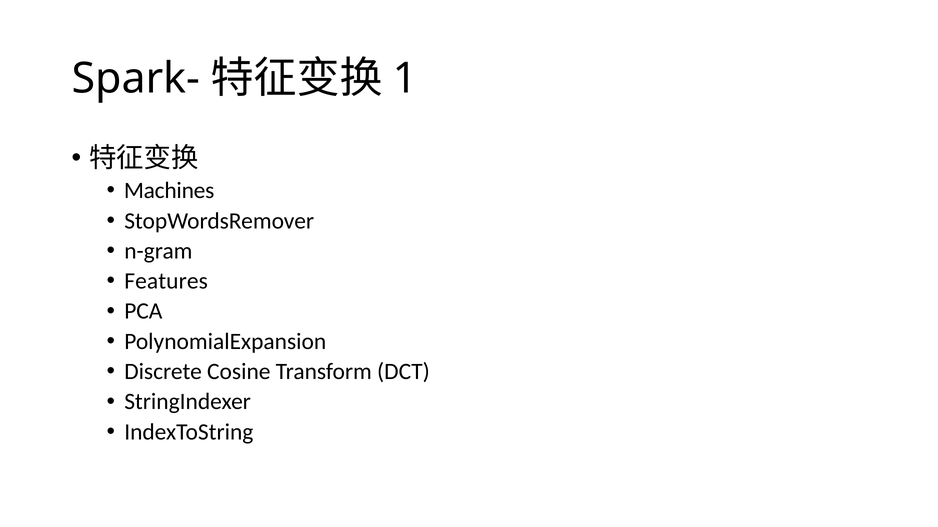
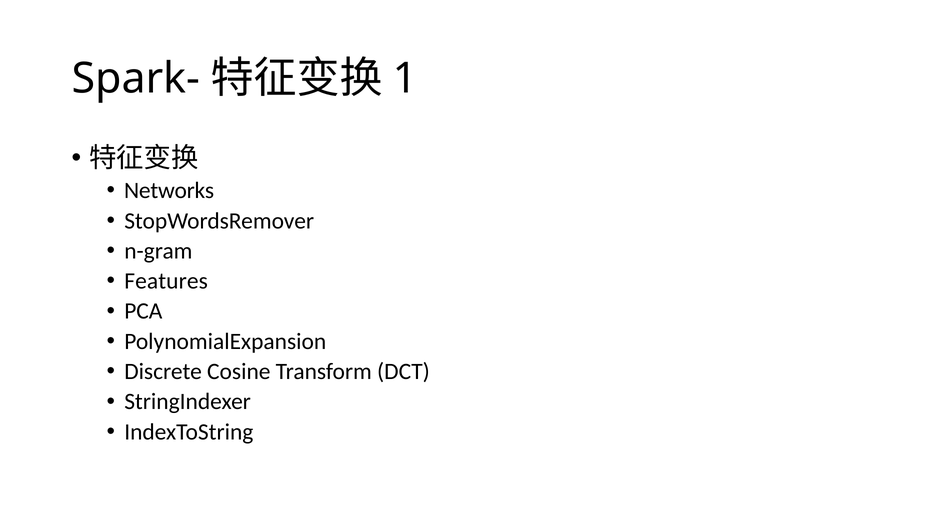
Machines: Machines -> Networks (169, 191)
